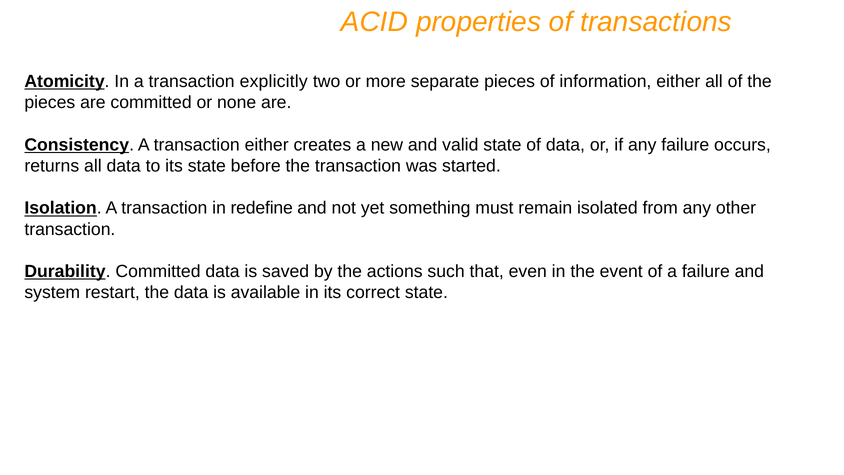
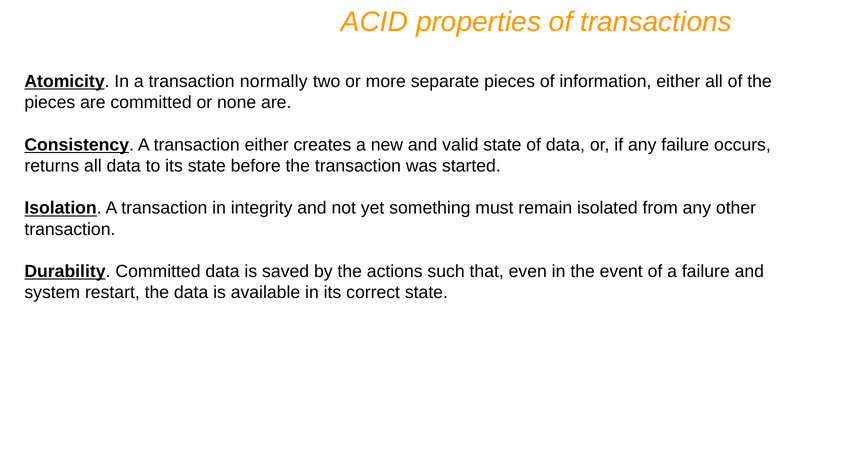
explicitly: explicitly -> normally (274, 81)
redefine: redefine -> integrity (262, 208)
